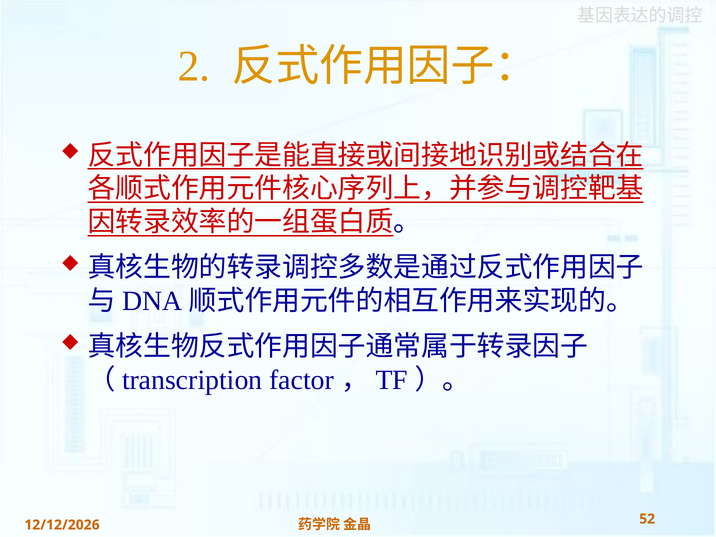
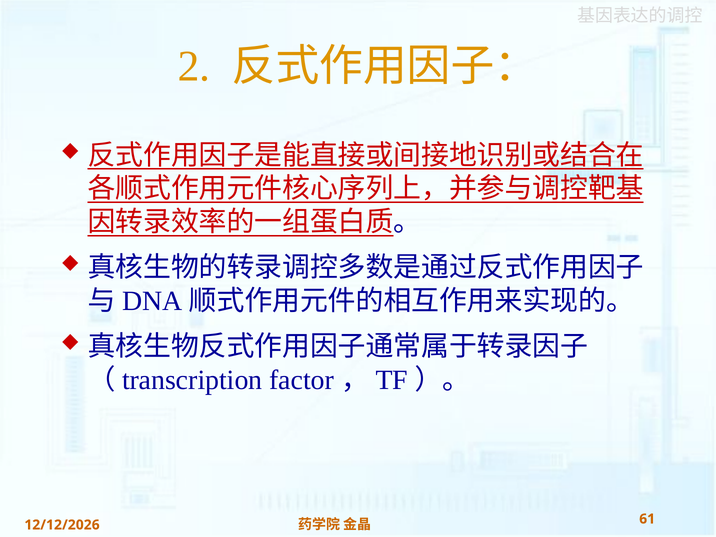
52: 52 -> 61 (647, 519)
